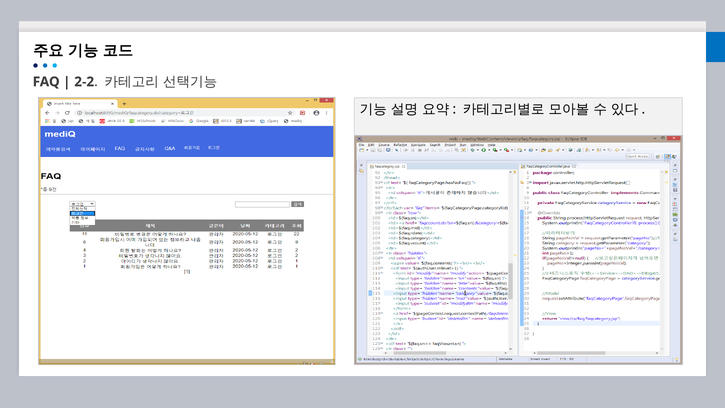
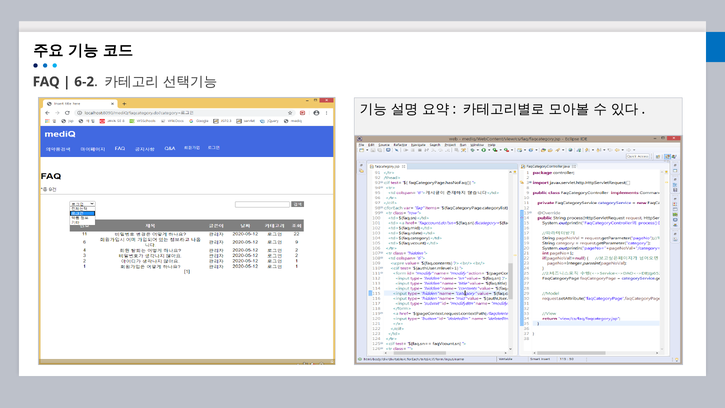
2-2: 2-2 -> 6-2 (84, 82)
